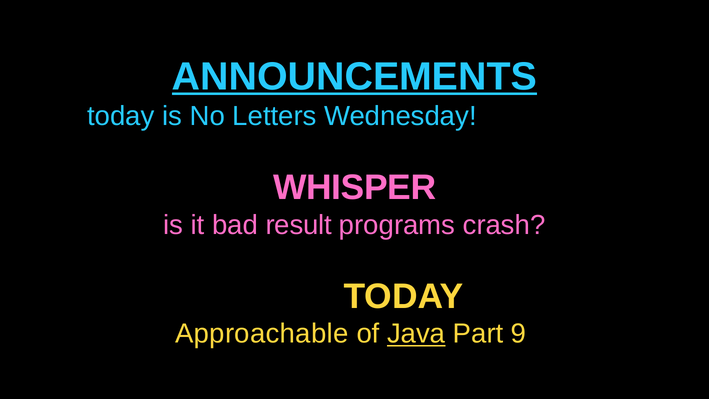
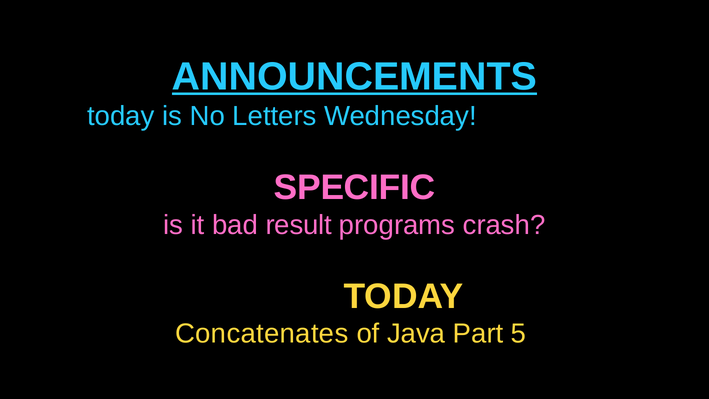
WHISPER: WHISPER -> SPECIFIC (355, 188)
Approachable: Approachable -> Concatenates (262, 334)
Java underline: present -> none (416, 334)
9: 9 -> 5 (519, 334)
